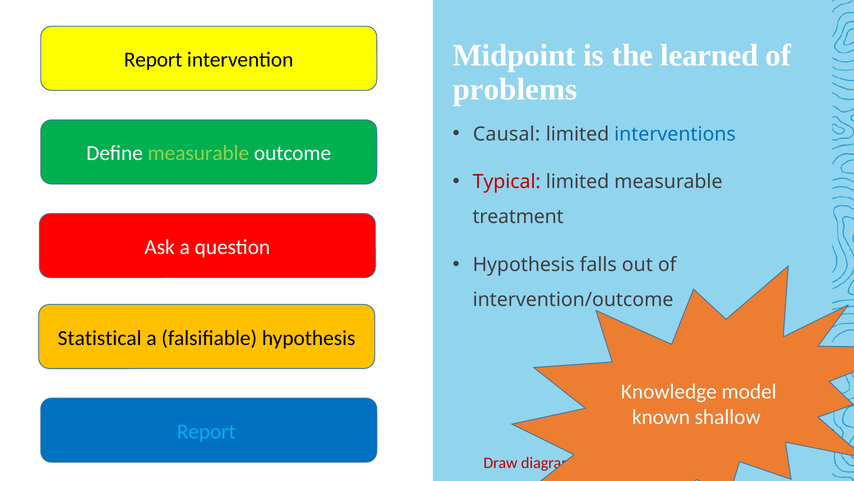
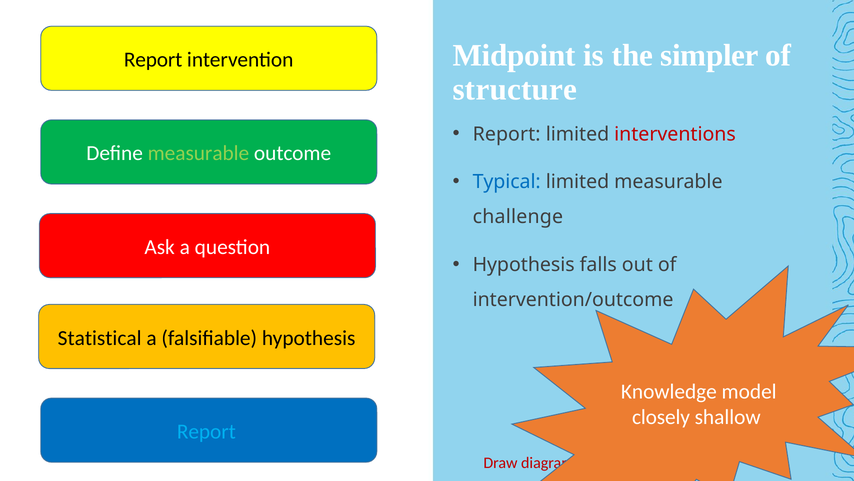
learned: learned -> simpler (710, 56)
problems: problems -> structure (515, 89)
Causal: Causal -> Report (507, 134)
interventions colour: blue -> red (675, 134)
Typical colour: red -> blue (507, 182)
treatment: treatment -> challenge (518, 217)
known: known -> closely (661, 417)
